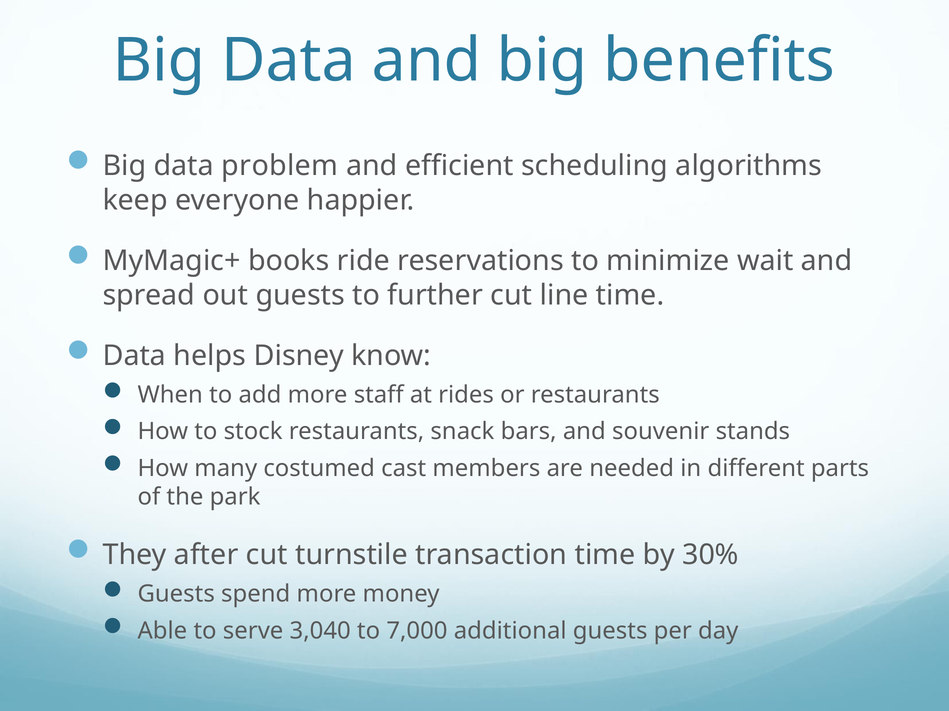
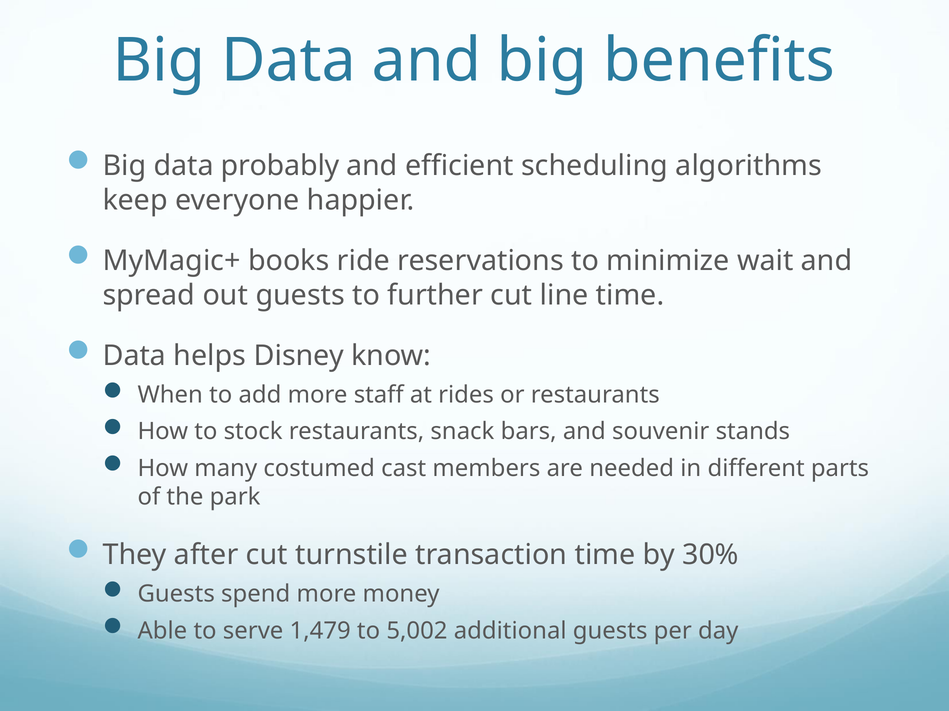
problem: problem -> probably (280, 166)
3,040: 3,040 -> 1,479 (320, 631)
7,000: 7,000 -> 5,002 (417, 631)
